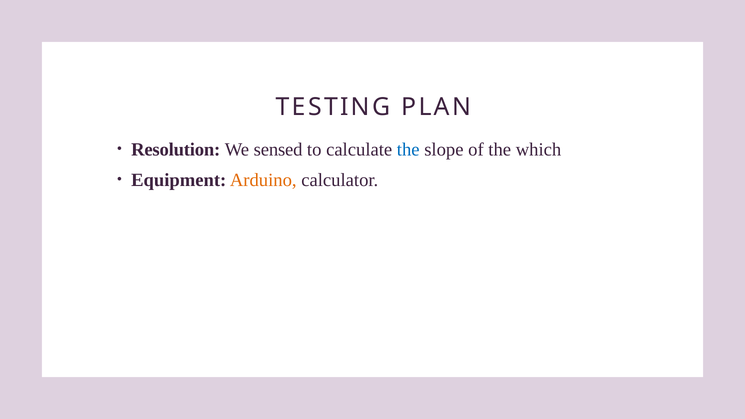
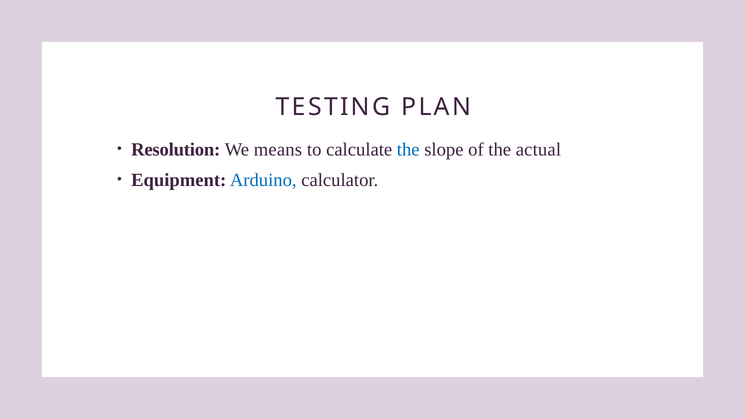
sensed: sensed -> means (278, 150)
which: which -> actual (538, 150)
Arduino colour: orange -> blue (263, 180)
